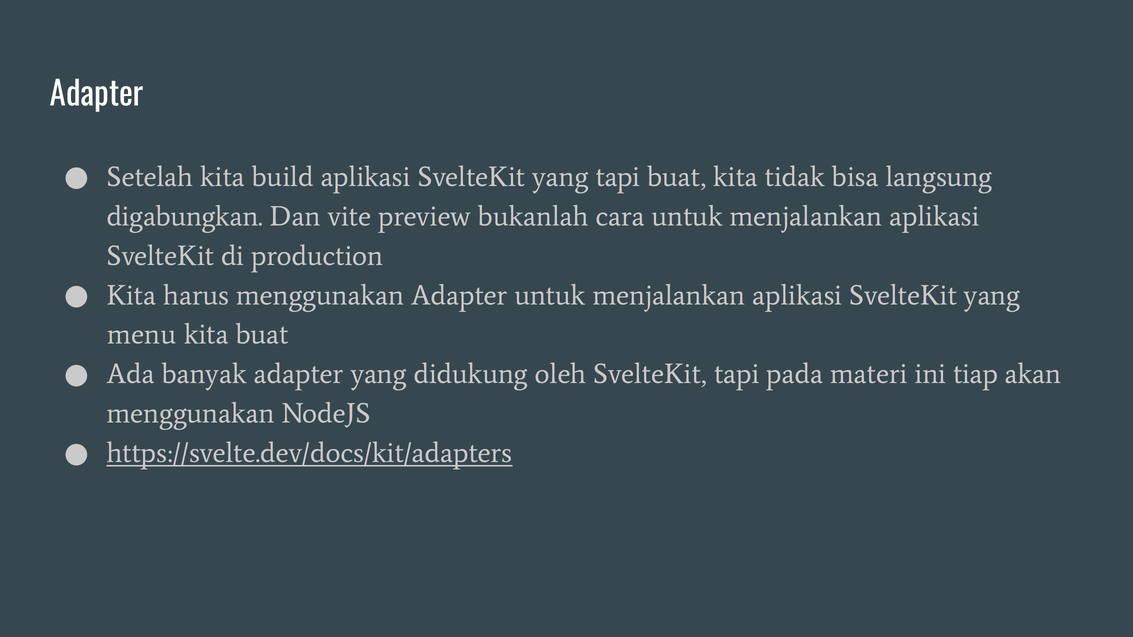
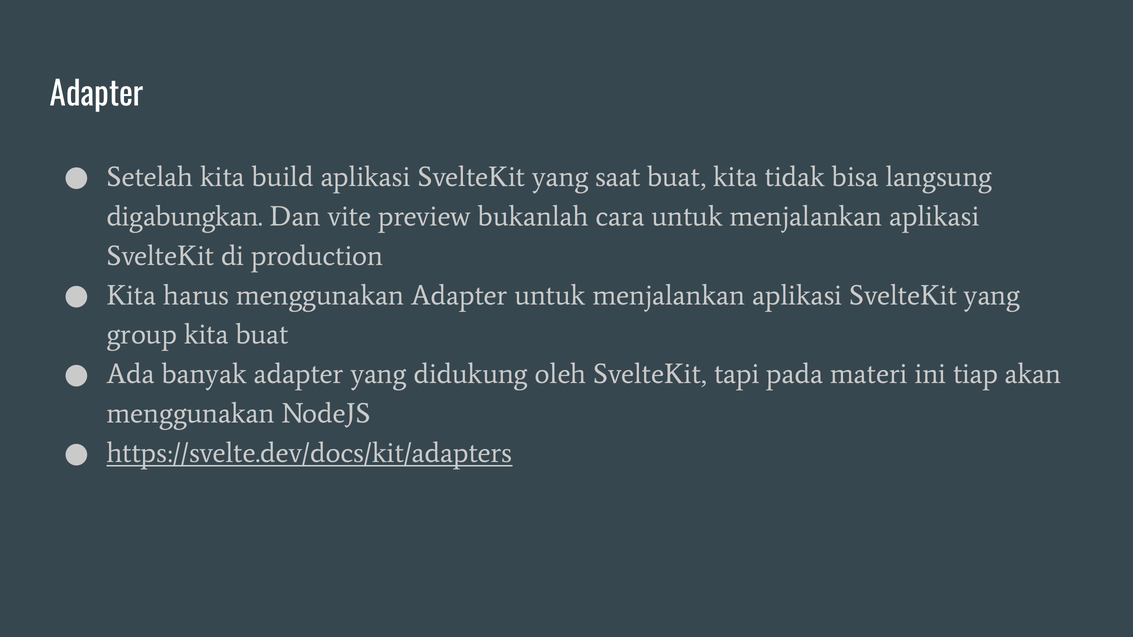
yang tapi: tapi -> saat (618, 177)
menu: menu -> group (142, 335)
